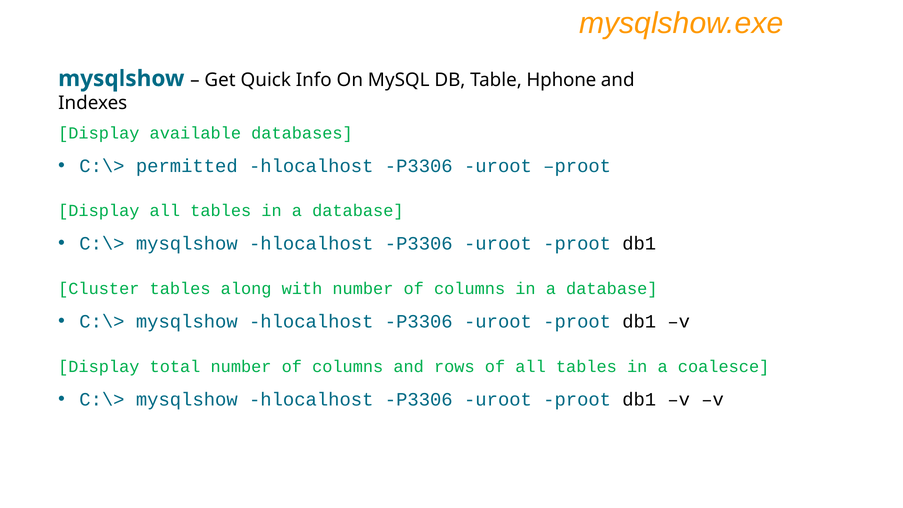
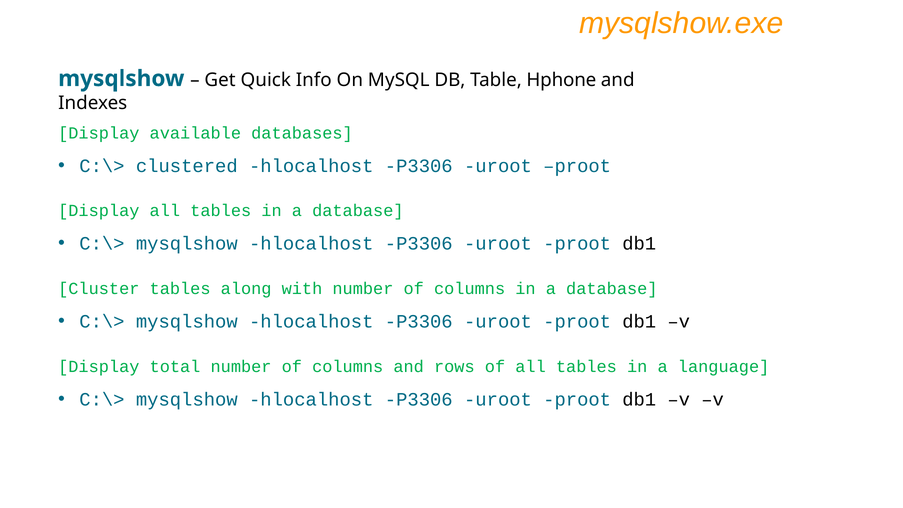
permitted: permitted -> clustered (187, 166)
coalesce: coalesce -> language (724, 367)
